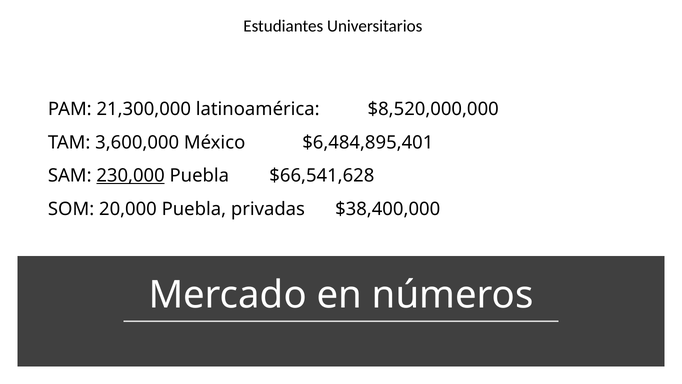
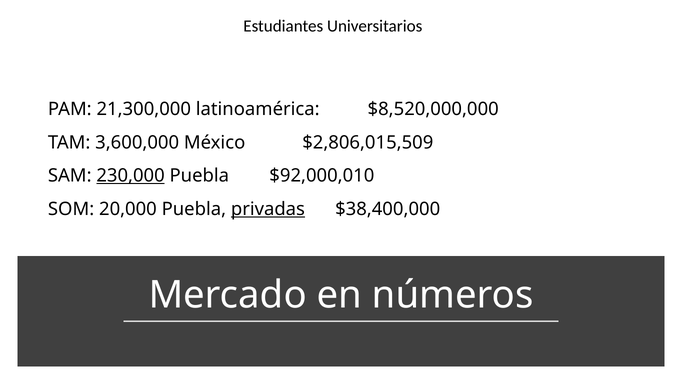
$6,484,895,401: $6,484,895,401 -> $2,806,015,509 (368, 142)
$66,541,628: $66,541,628 -> $92,000,010 (322, 176)
privadas underline: none -> present (268, 209)
